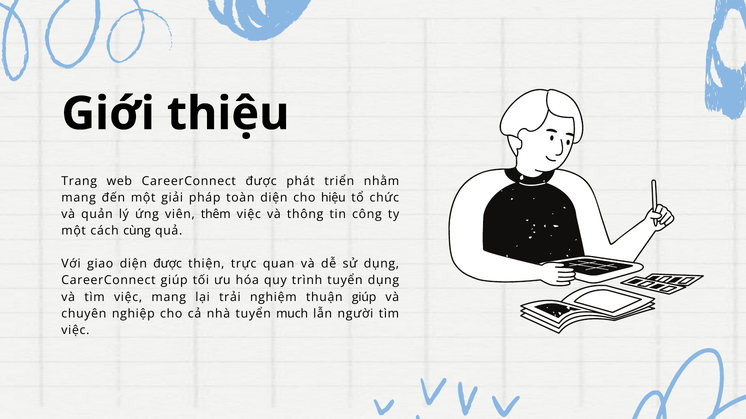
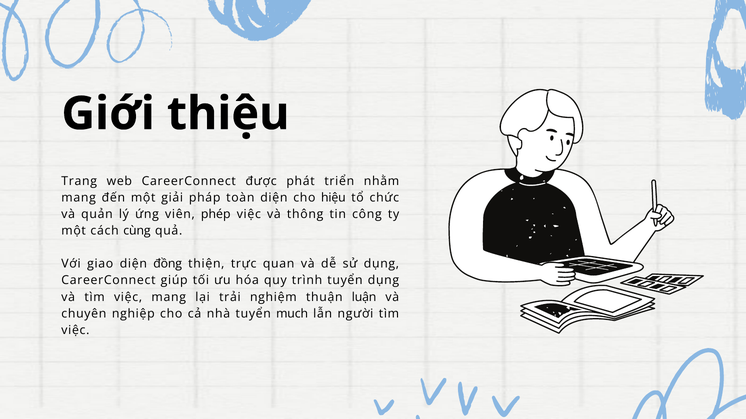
thêm: thêm -> phép (216, 214)
diện được: được -> đồng (168, 264)
thuận giúp: giúp -> luận (364, 297)
